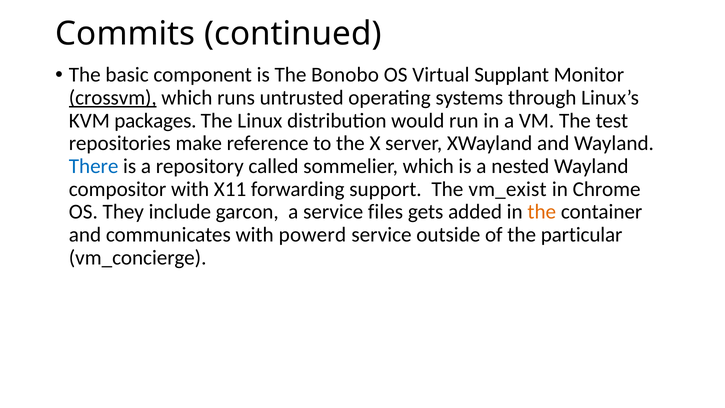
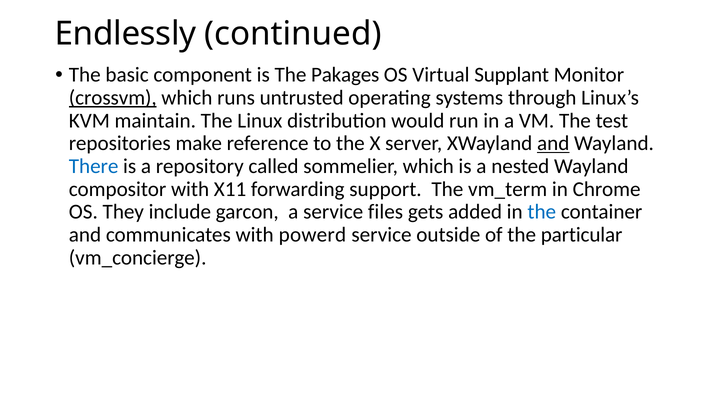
Commits: Commits -> Endlessly (126, 34)
Bonobo: Bonobo -> Pakages (345, 75)
packages: packages -> maintain (155, 121)
and underline: none -> present (553, 143)
vm_exist: vm_exist -> vm_term (508, 189)
the colour: orange -> blue (542, 212)
